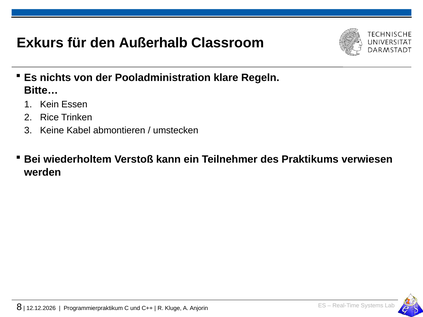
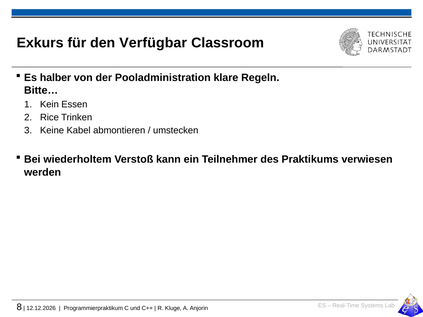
Außerhalb: Außerhalb -> Verfügbar (153, 43)
nichts: nichts -> halber (56, 78)
